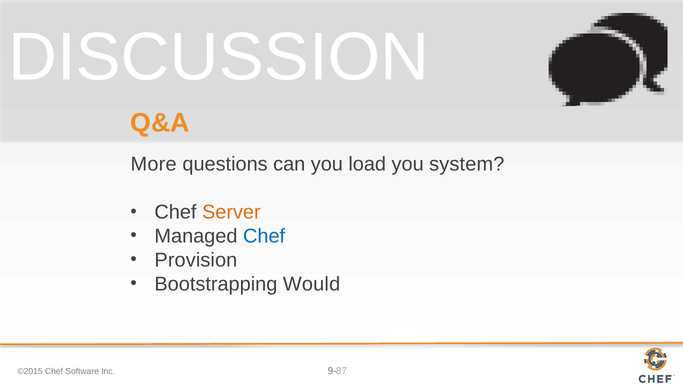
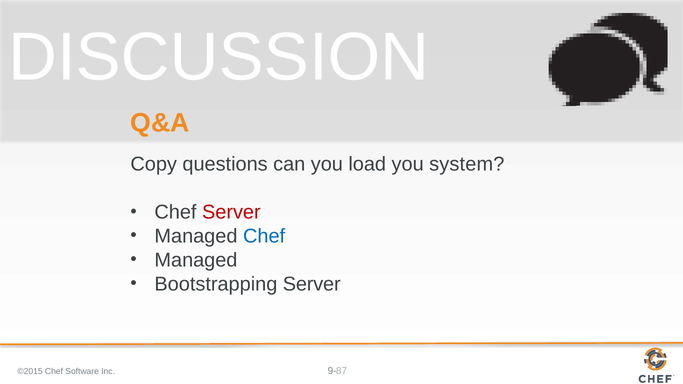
More: More -> Copy (154, 164)
Server colour: orange -> red (231, 212)
Provision: Provision -> Managed (196, 260)
Bootstrapping Would: Would -> Server (312, 284)
